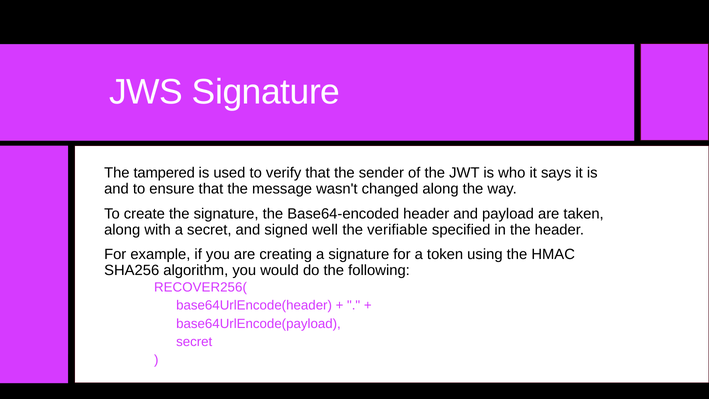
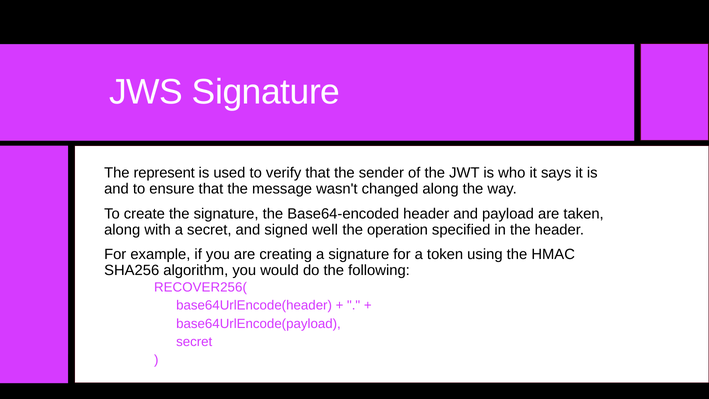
tampered: tampered -> represent (164, 173)
verifiable: verifiable -> operation (398, 230)
